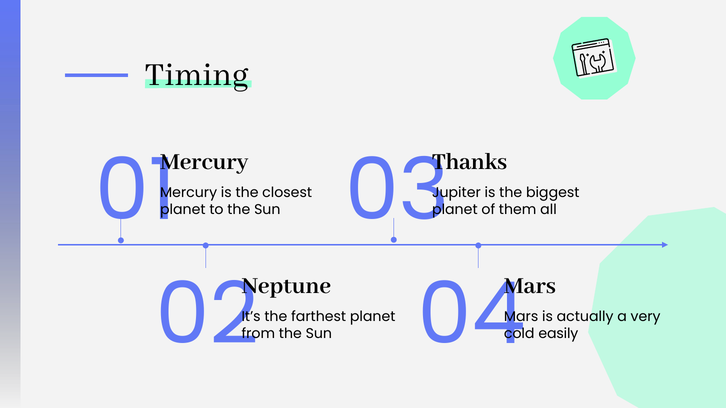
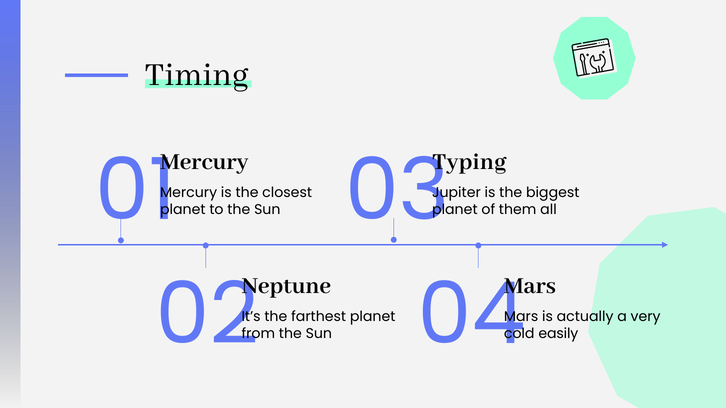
Thanks: Thanks -> Typing (469, 161)
